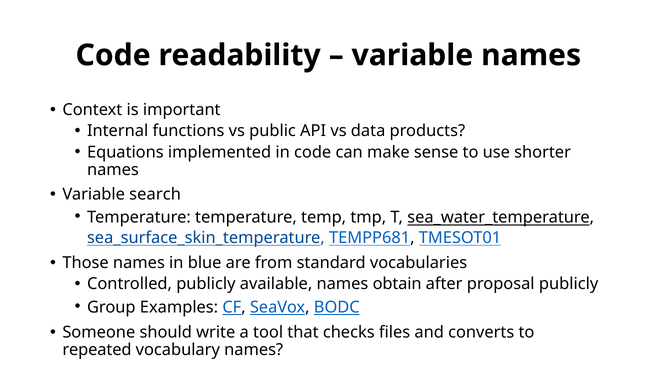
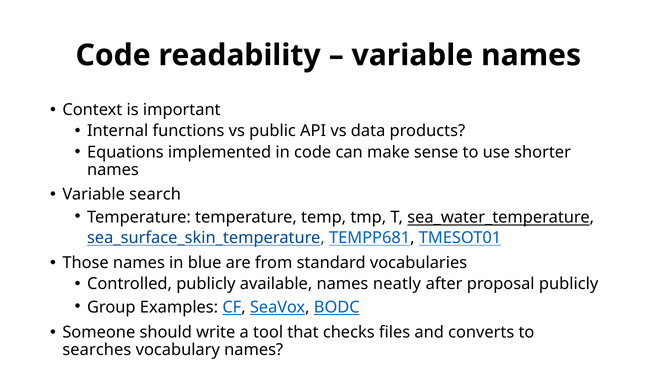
obtain: obtain -> neatly (397, 284)
repeated: repeated -> searches (97, 350)
